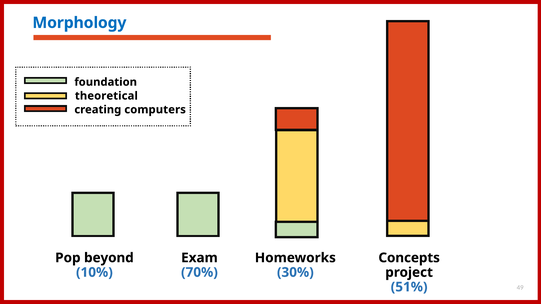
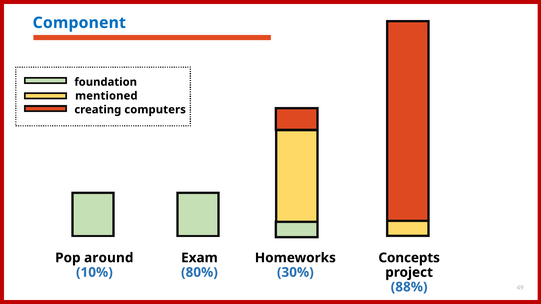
Morphology: Morphology -> Component (79, 23)
theoretical: theoretical -> mentioned (106, 96)
beyond: beyond -> around (109, 258)
70%: 70% -> 80% (199, 273)
51%: 51% -> 88% (409, 287)
